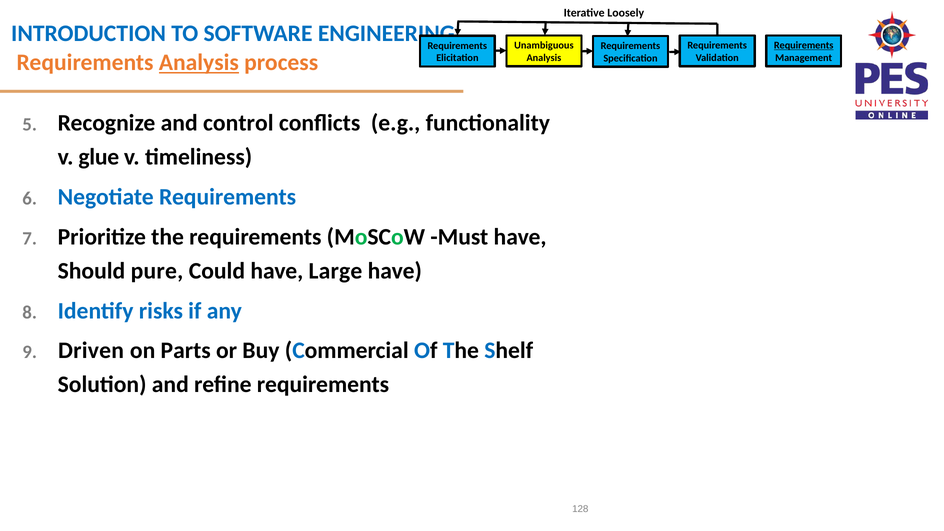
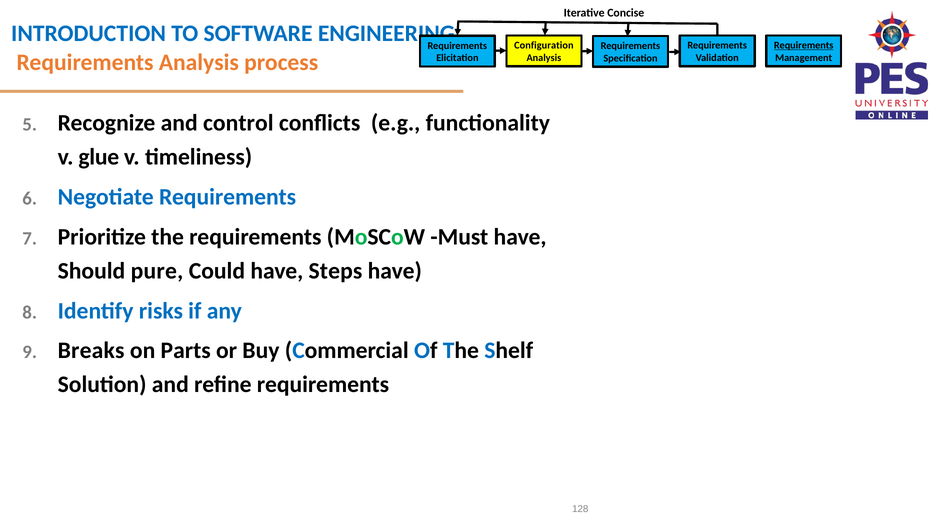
Loosely: Loosely -> Concise (626, 13)
Unambiguous: Unambiguous -> Configuration (544, 45)
Analysis underline: present -> none (199, 62)
Large: Large -> Steps (335, 271)
Driven: Driven -> Breaks (91, 351)
